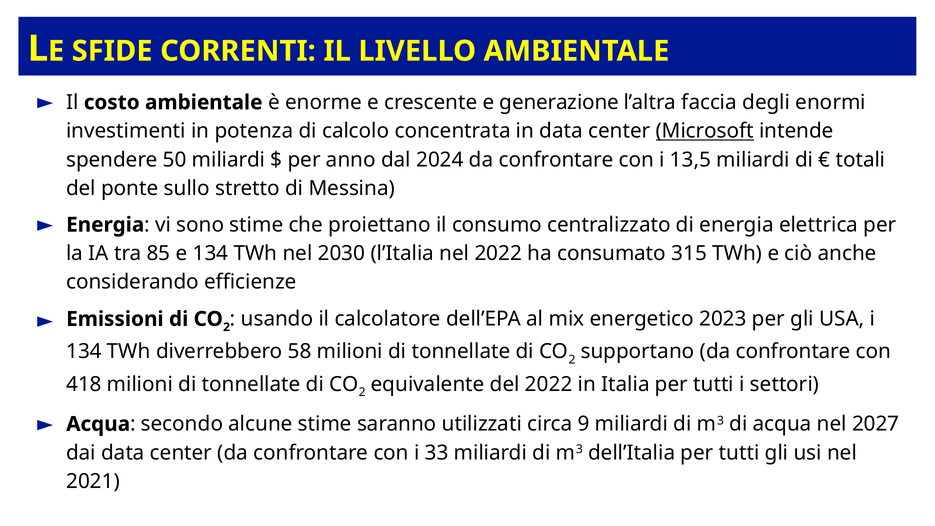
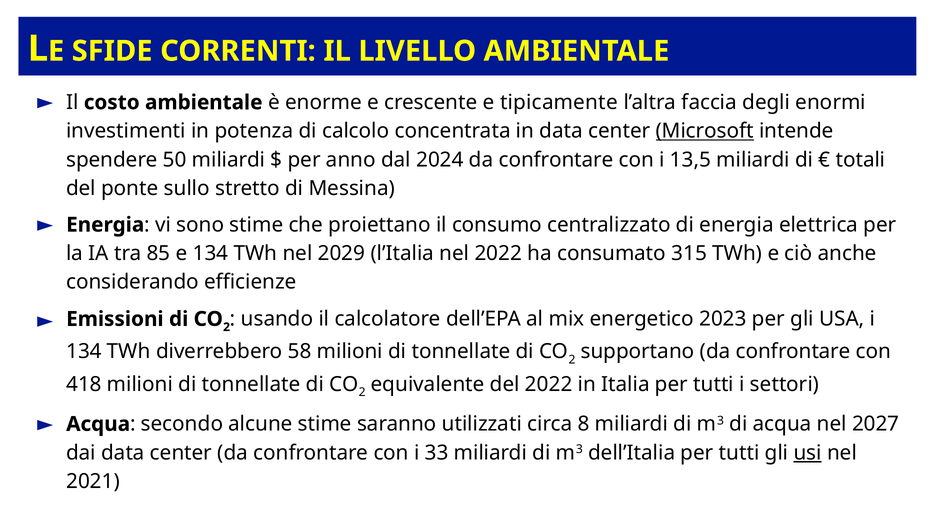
generazione: generazione -> tipicamente (559, 102)
2030: 2030 -> 2029 (342, 253)
9: 9 -> 8 (584, 424)
usi underline: none -> present (808, 453)
